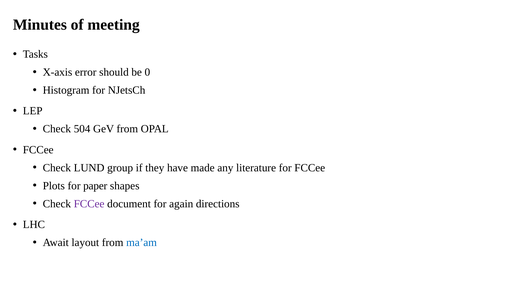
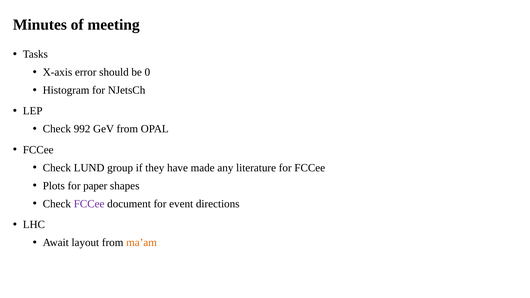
504: 504 -> 992 (82, 129)
again: again -> event (181, 204)
ma’am colour: blue -> orange (142, 243)
